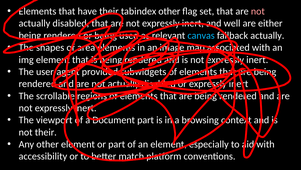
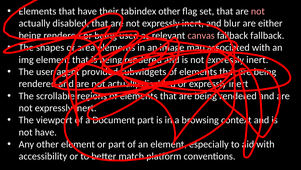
well: well -> blur (232, 23)
canvas colour: light blue -> pink (201, 35)
actually: actually -> fallback (267, 35)
not their: their -> have (46, 132)
